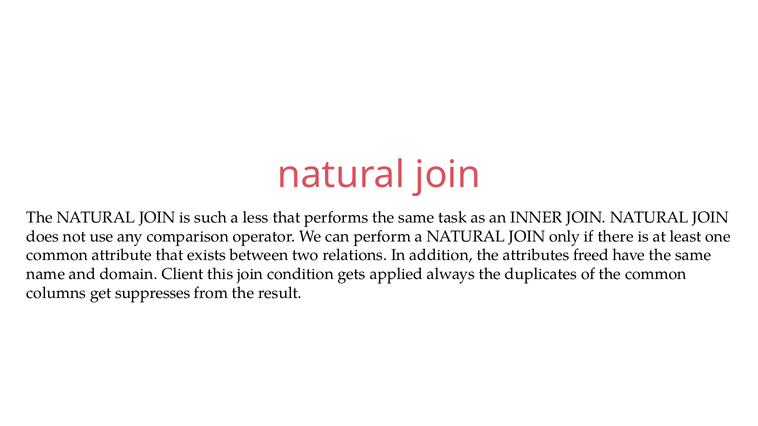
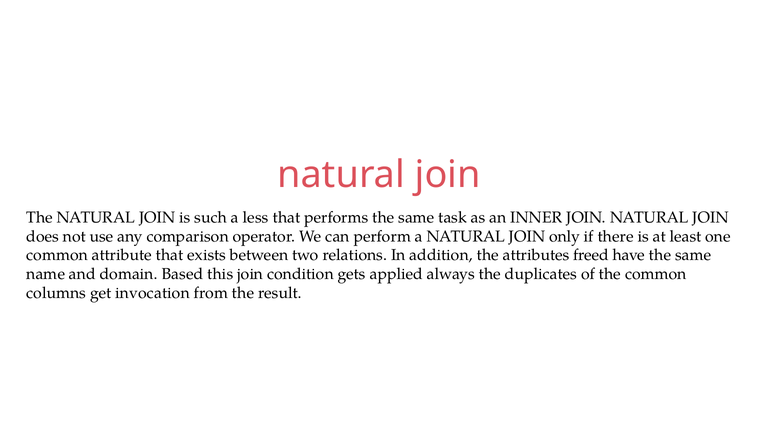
Client: Client -> Based (183, 274)
suppresses: suppresses -> invocation (153, 293)
